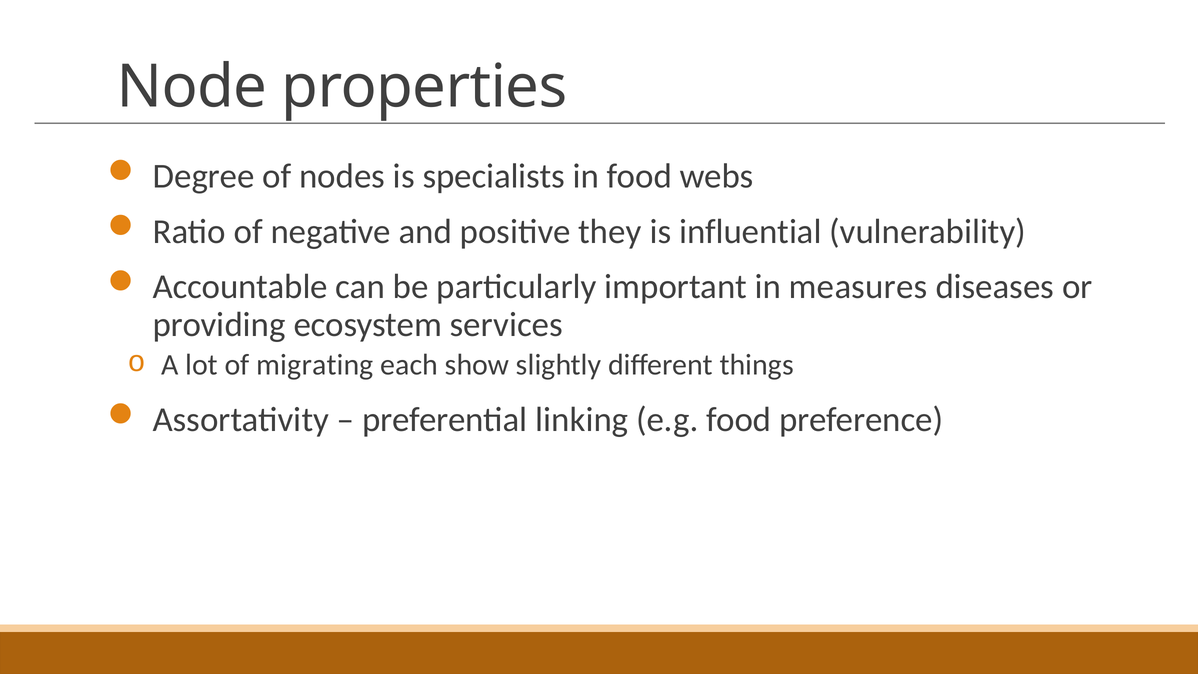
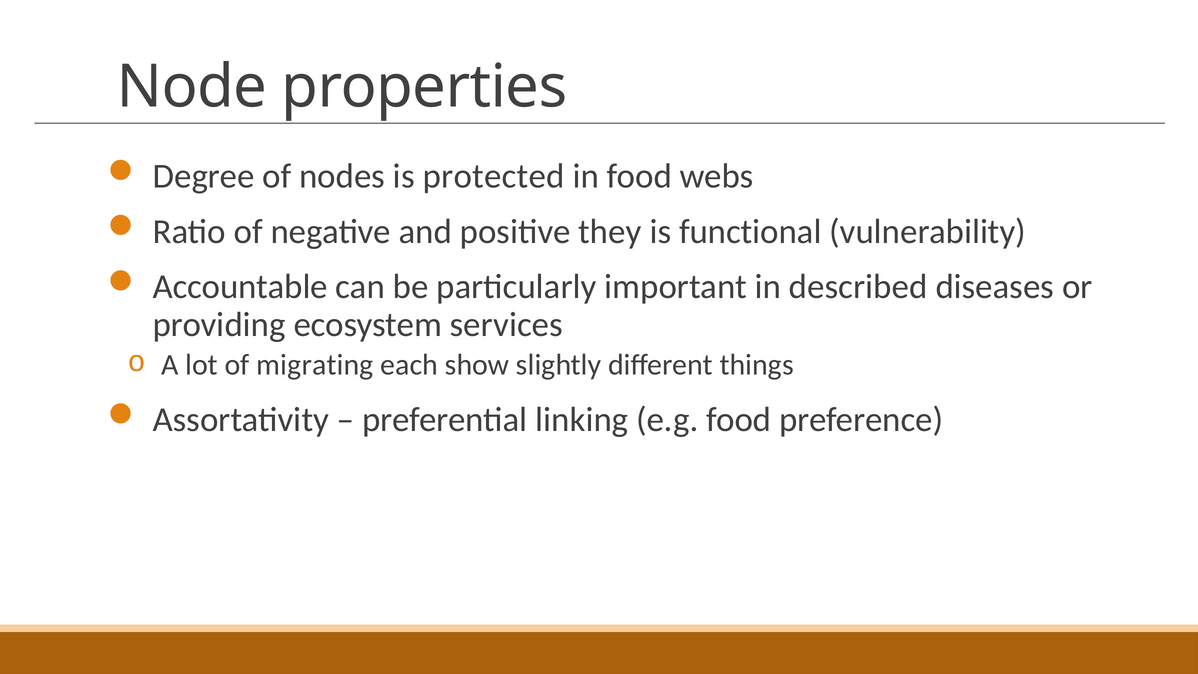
specialists: specialists -> protected (494, 176)
influential: influential -> functional (750, 232)
in measures: measures -> described (858, 287)
